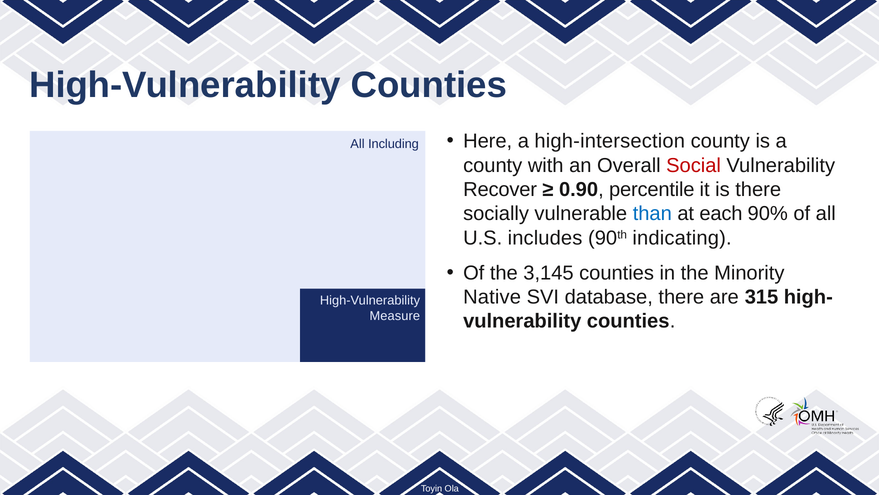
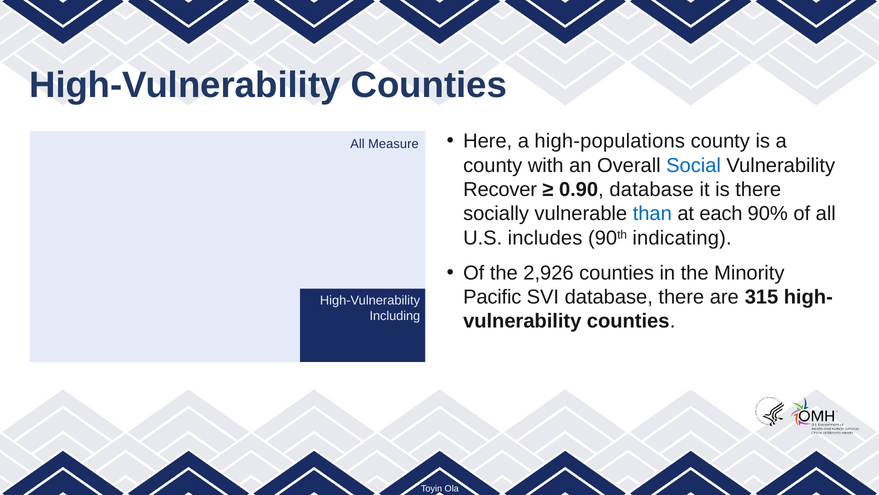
high-intersection: high-intersection -> high-populations (610, 141)
Including: Including -> Measure (393, 144)
Social colour: red -> blue (694, 165)
0.90 percentile: percentile -> database (652, 189)
3,145: 3,145 -> 2,926 (549, 273)
Native: Native -> Pacific (492, 297)
Measure: Measure -> Including (395, 316)
